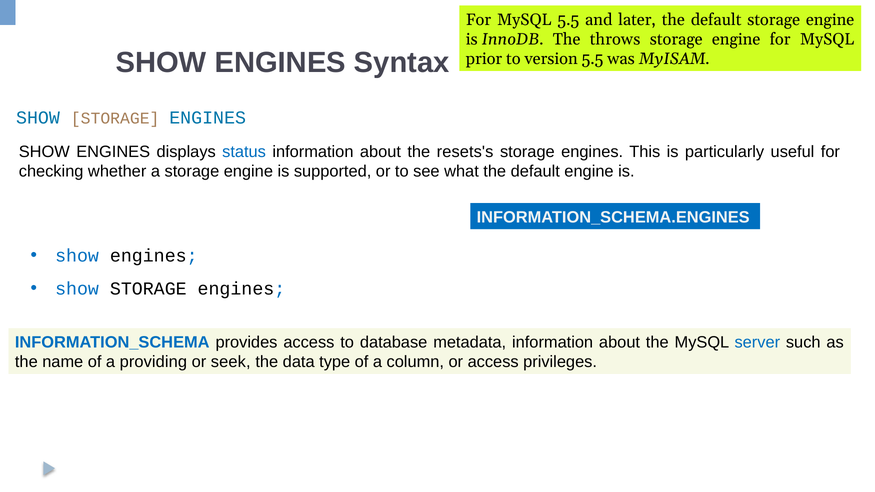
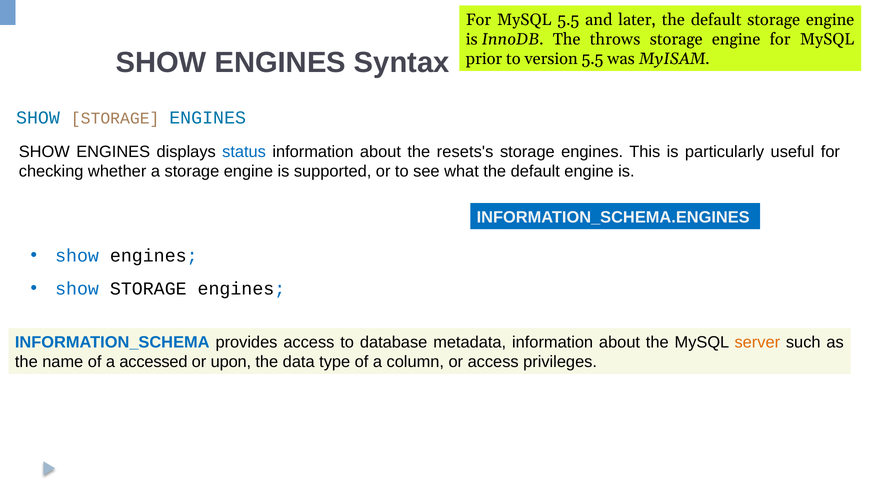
server colour: blue -> orange (757, 342)
providing: providing -> accessed (153, 362)
seek: seek -> upon (231, 362)
